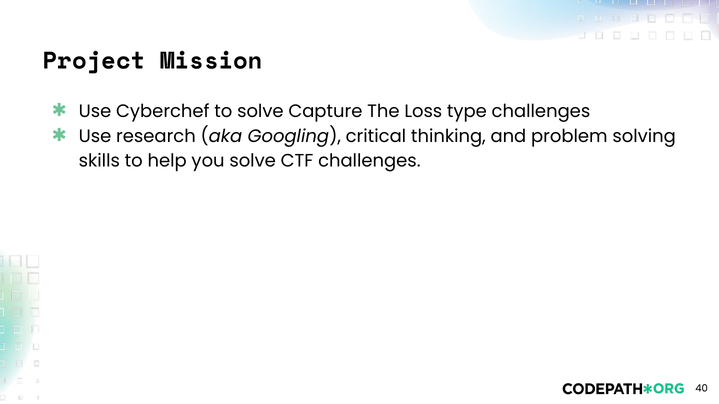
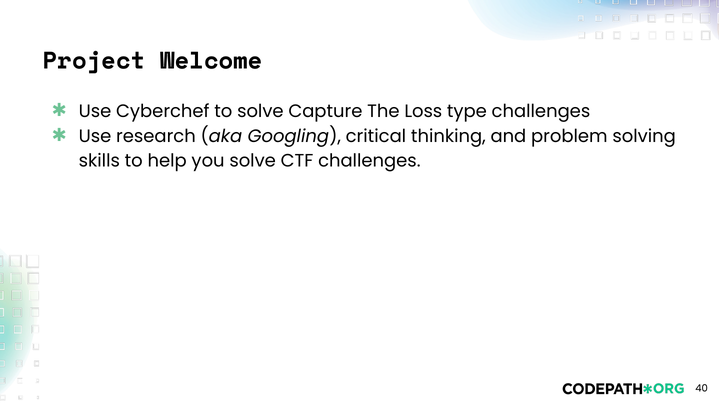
Mission: Mission -> Welcome (211, 61)
